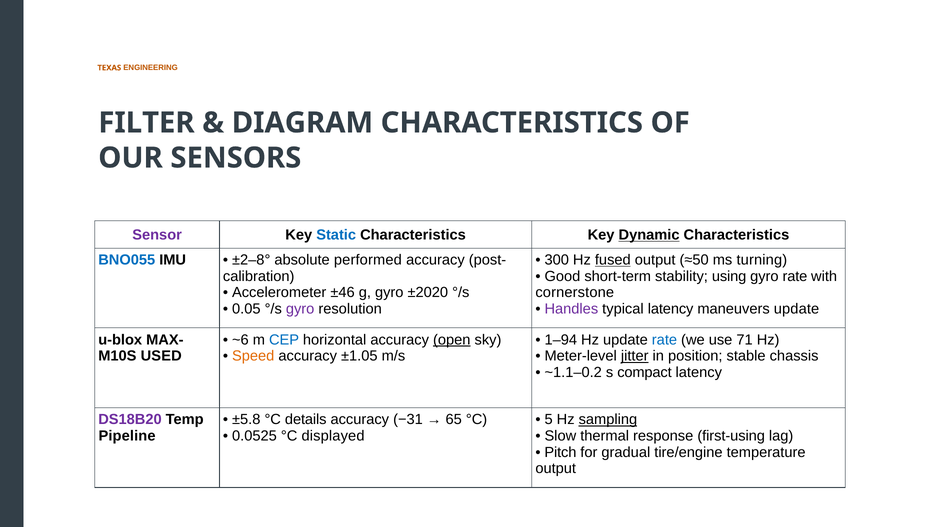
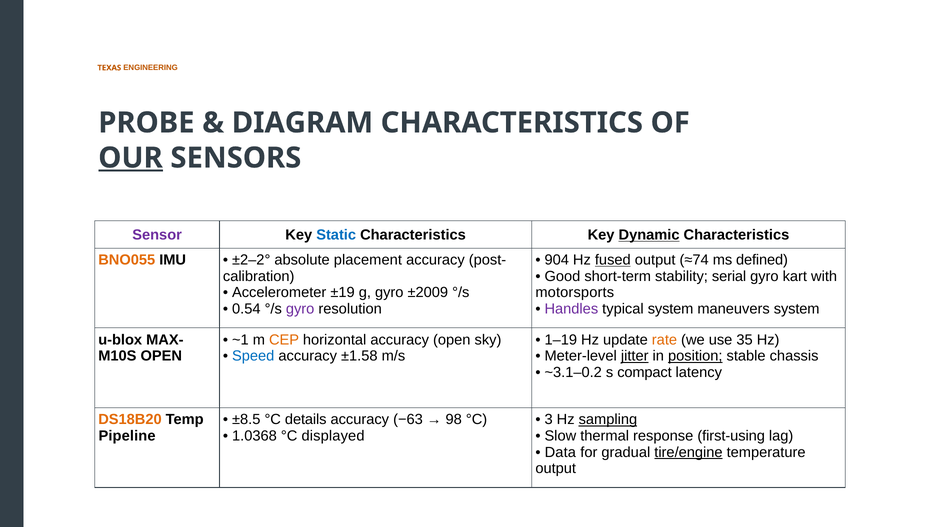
FILTER: FILTER -> PROBE (146, 123)
OUR underline: none -> present (131, 158)
BNO055 colour: blue -> orange (127, 260)
±2–8°: ±2–8° -> ±2–2° (251, 260)
performed: performed -> placement (368, 260)
300: 300 -> 904 (557, 260)
≈50: ≈50 -> ≈74 (694, 260)
turning: turning -> defined (762, 260)
using: using -> serial (729, 276)
gyro rate: rate -> kart (795, 276)
±46: ±46 -> ±19 (343, 293)
±2020: ±2020 -> ±2009 (428, 293)
cornerstone: cornerstone -> motorsports (575, 293)
0.05: 0.05 -> 0.54 (246, 309)
typical latency: latency -> system (671, 309)
maneuvers update: update -> system (797, 309)
~6: ~6 -> ~1 (240, 340)
CEP colour: blue -> orange (284, 340)
open underline: present -> none (452, 340)
1–94: 1–94 -> 1–19 (561, 340)
rate colour: blue -> orange (664, 340)
71: 71 -> 35 (745, 340)
USED: USED -> OPEN (161, 356)
Speed colour: orange -> blue (253, 356)
±1.05: ±1.05 -> ±1.58 (359, 356)
position underline: none -> present (695, 356)
~1.1–0.2: ~1.1–0.2 -> ~3.1–0.2 (573, 373)
DS18B20 colour: purple -> orange (130, 420)
±5.8: ±5.8 -> ±8.5 (246, 420)
−31: −31 -> −63 (408, 420)
65: 65 -> 98 (454, 420)
5: 5 -> 3 (549, 420)
0.0525: 0.0525 -> 1.0368 (254, 436)
Pitch: Pitch -> Data (560, 452)
tire/engine underline: none -> present (688, 452)
